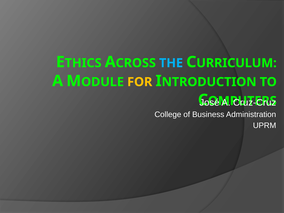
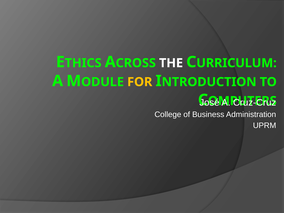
THE colour: light blue -> white (171, 63)
